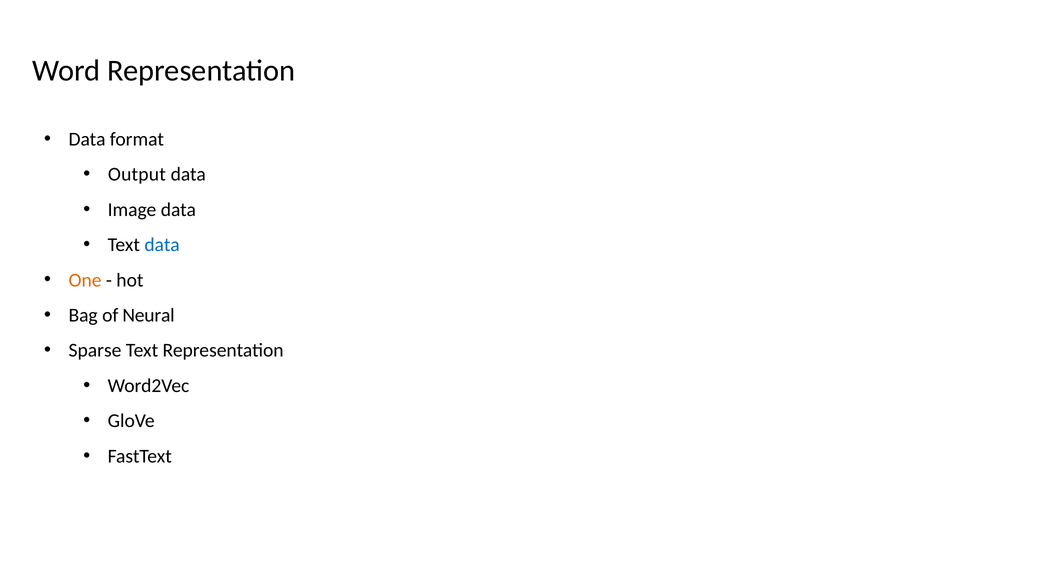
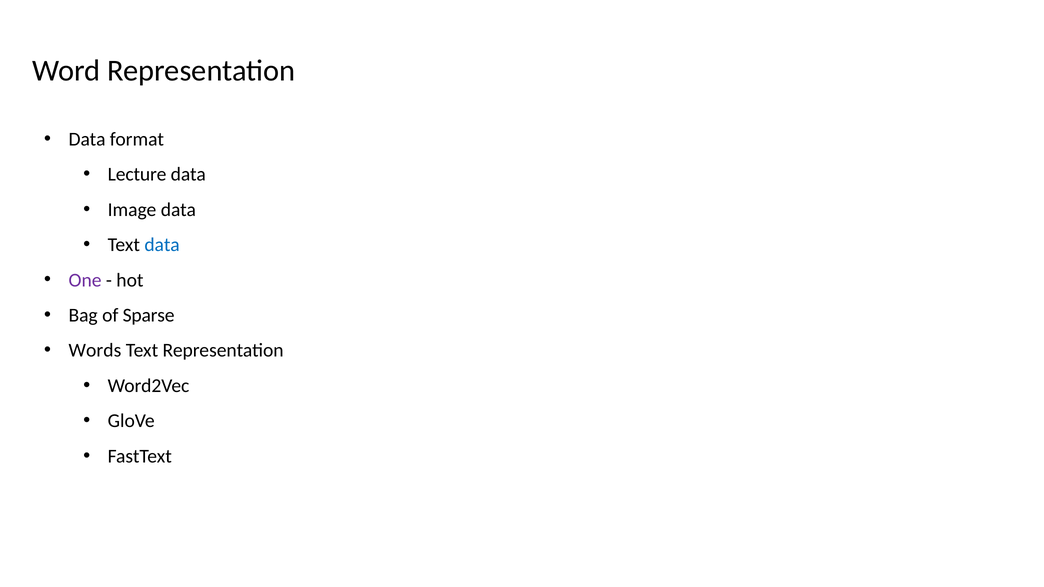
Output: Output -> Lecture (137, 174)
One colour: orange -> purple (85, 280)
Neural: Neural -> Sparse (149, 315)
Sparse: Sparse -> Words (95, 351)
